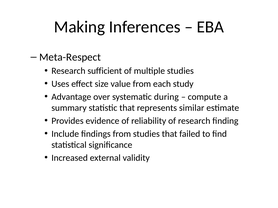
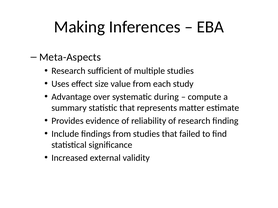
Meta-Respect: Meta-Respect -> Meta-Aspects (70, 57)
similar: similar -> matter (192, 108)
